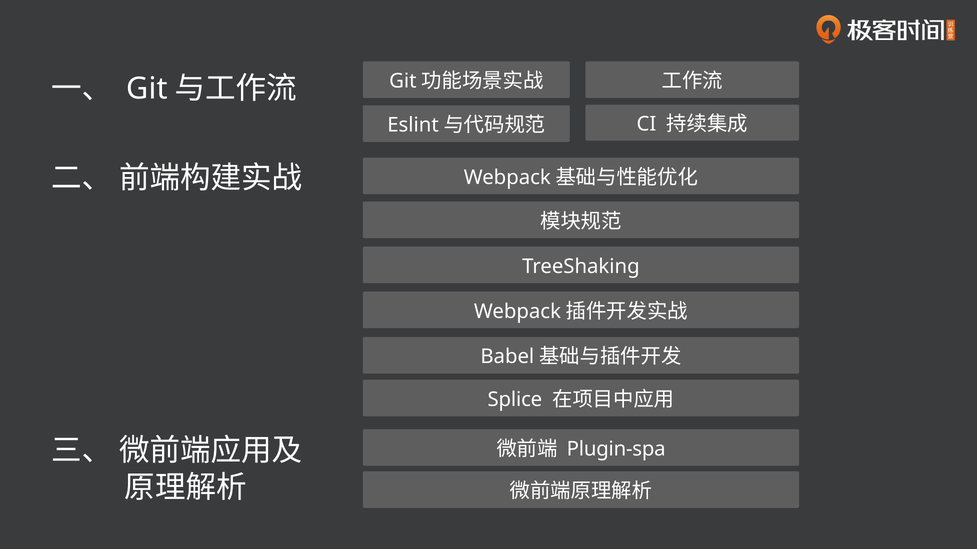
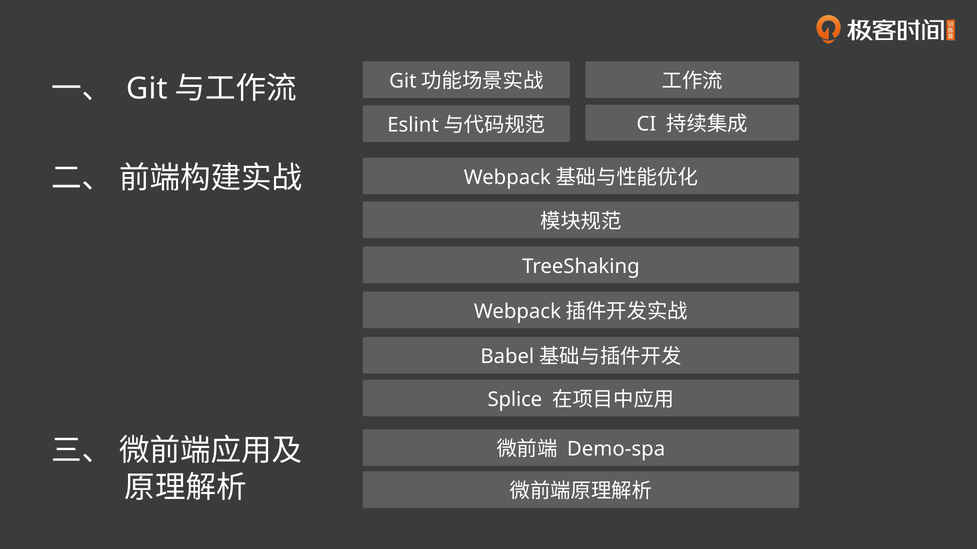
Plugin-spa: Plugin-spa -> Demo-spa (616, 449)
